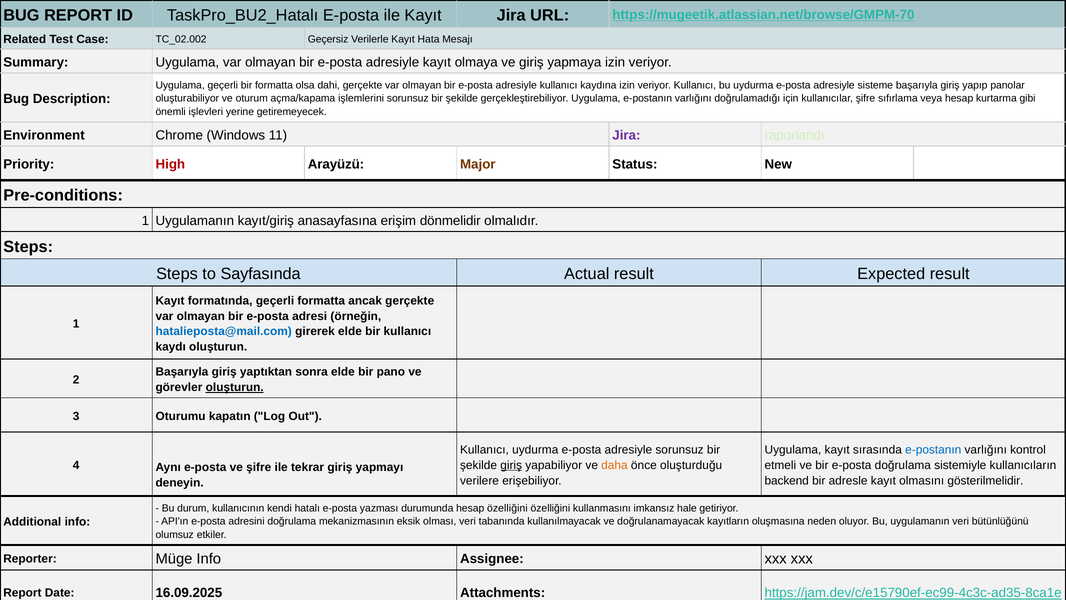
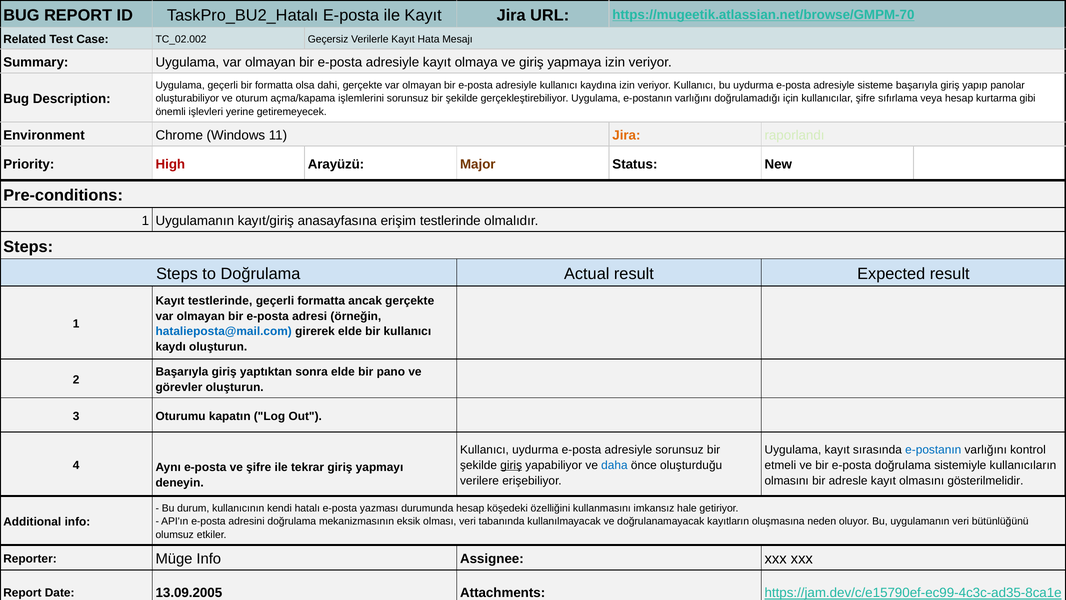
Jira colour: purple -> orange (626, 135)
erişim dönmelidir: dönmelidir -> testlerinde (450, 221)
to Sayfasında: Sayfasında -> Doğrulama (260, 274)
Kayıt formatında: formatında -> testlerinde (220, 301)
oluşturun underline: present -> none (235, 387)
daha colour: orange -> blue (614, 465)
backend: backend -> olmasını (787, 480)
hesap özelliğini: özelliğini -> köşedeki (507, 508)
16.09.2025: 16.09.2025 -> 13.09.2005 (189, 593)
